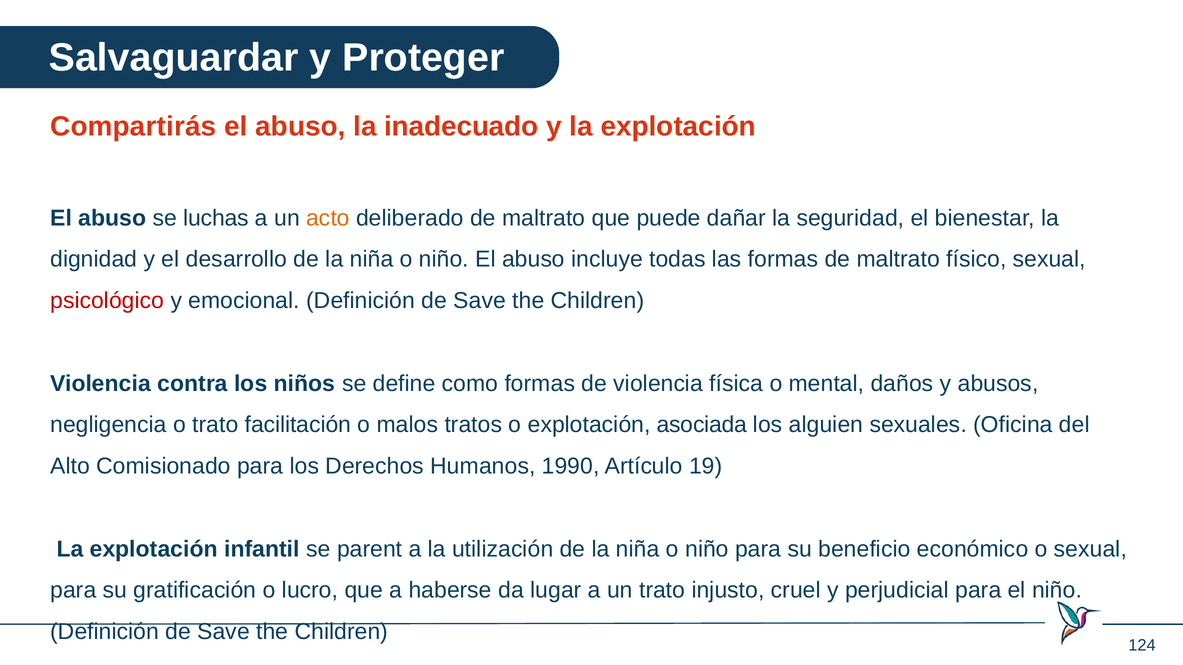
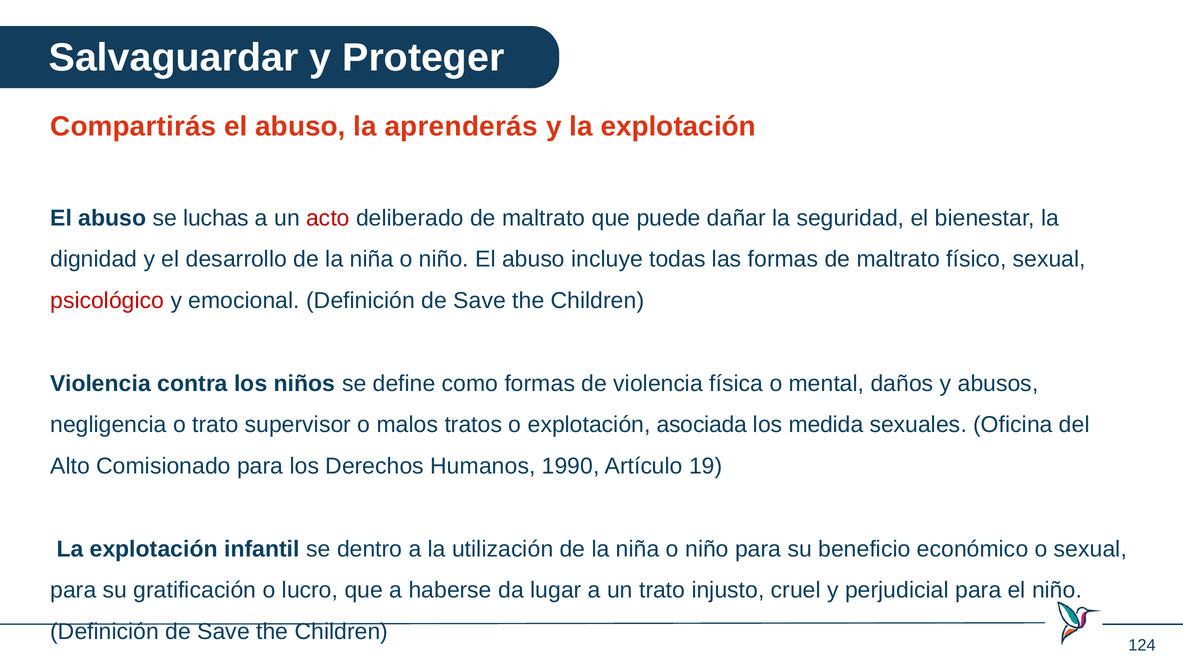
inadecuado: inadecuado -> aprenderás (461, 127)
acto colour: orange -> red (328, 218)
facilitación: facilitación -> supervisor (298, 425)
alguien: alguien -> medida (826, 425)
parent: parent -> dentro (370, 549)
